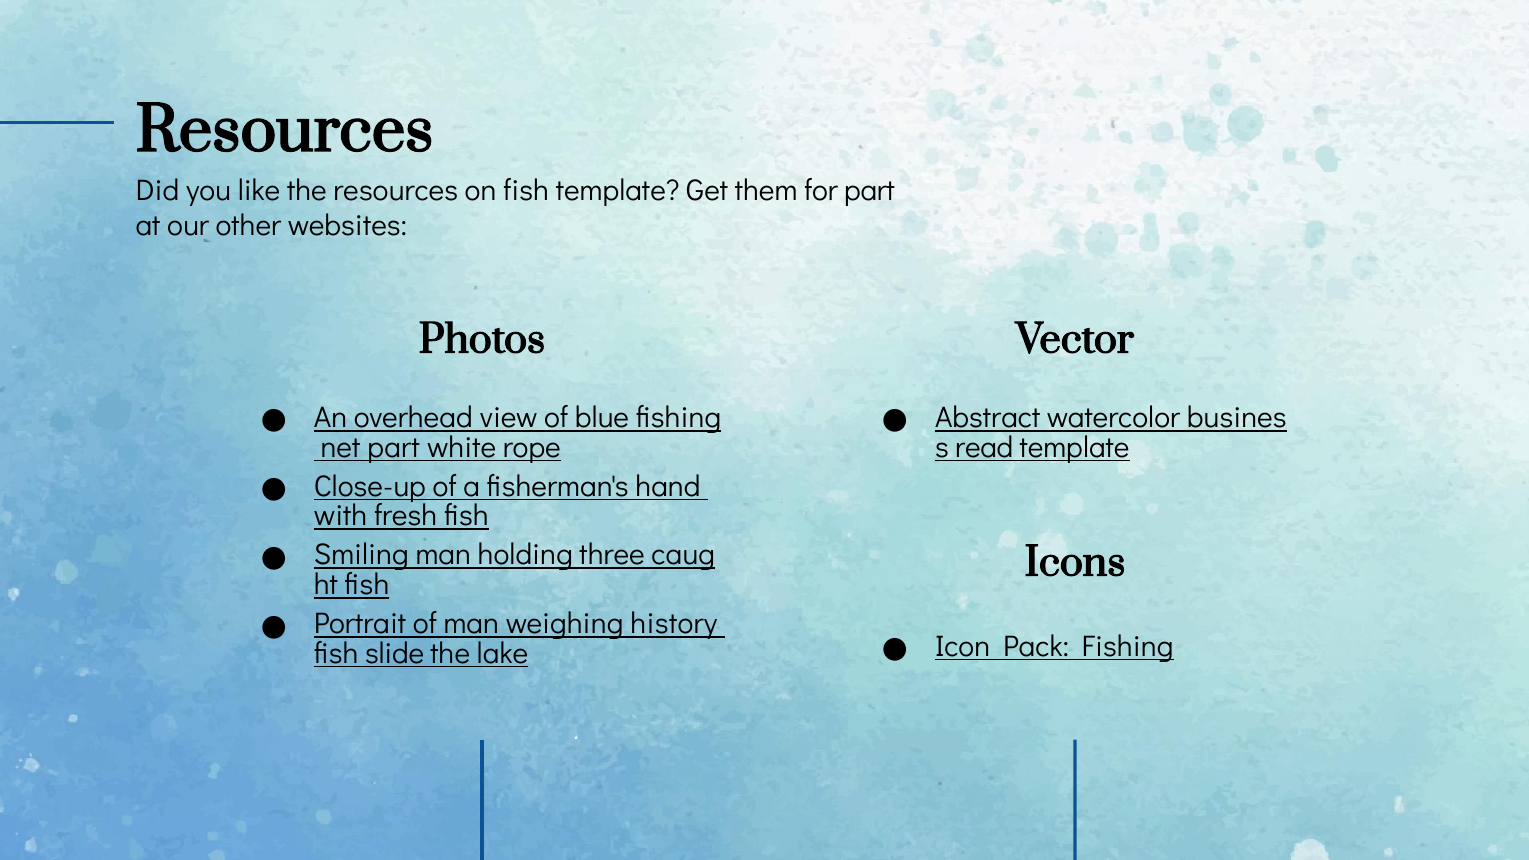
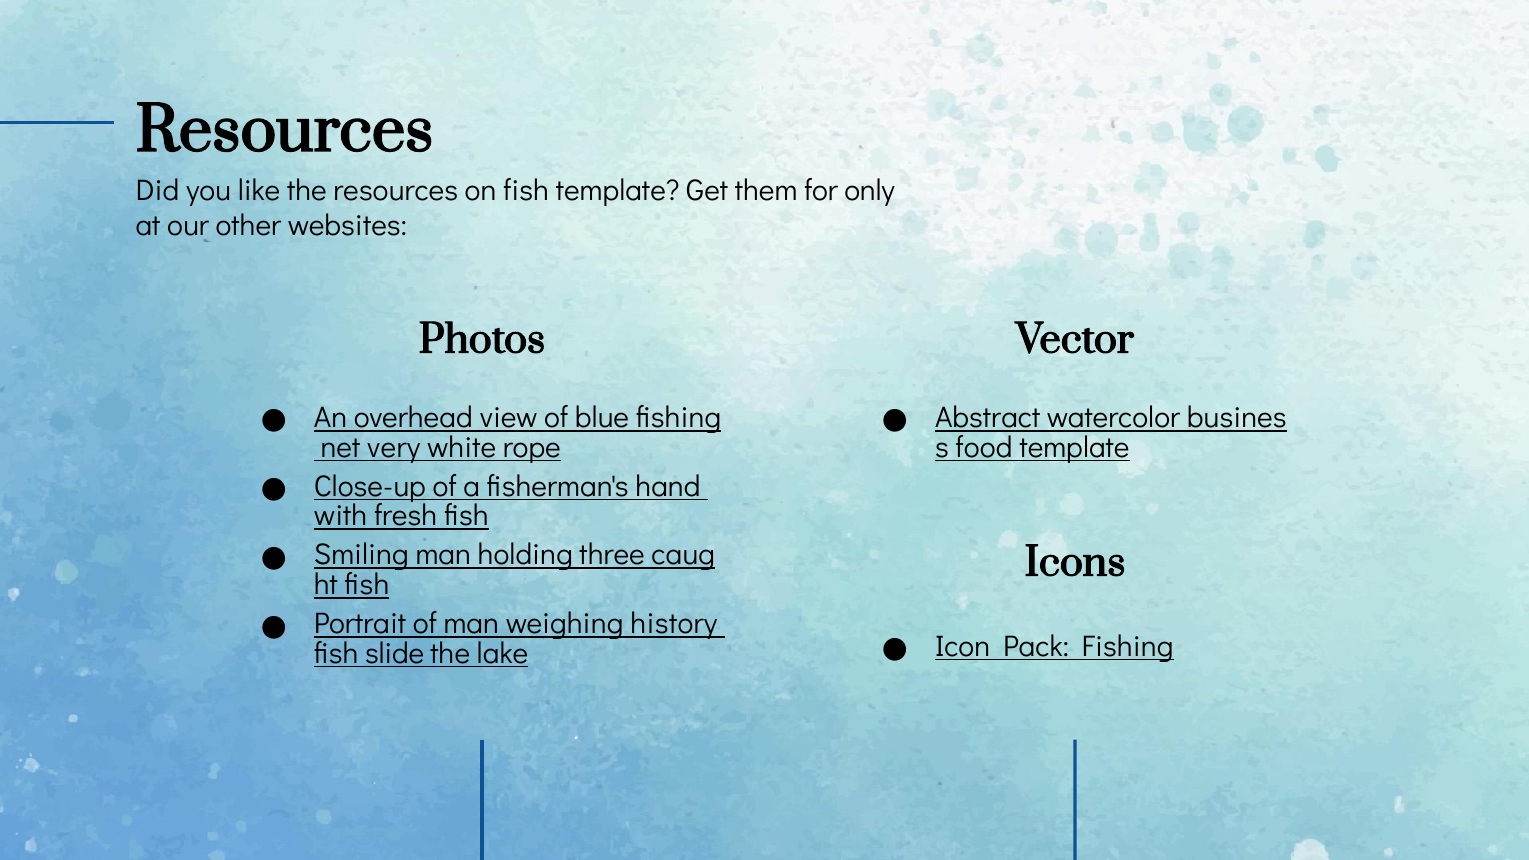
for part: part -> only (870, 190)
net part: part -> very (394, 447)
read: read -> food (984, 447)
